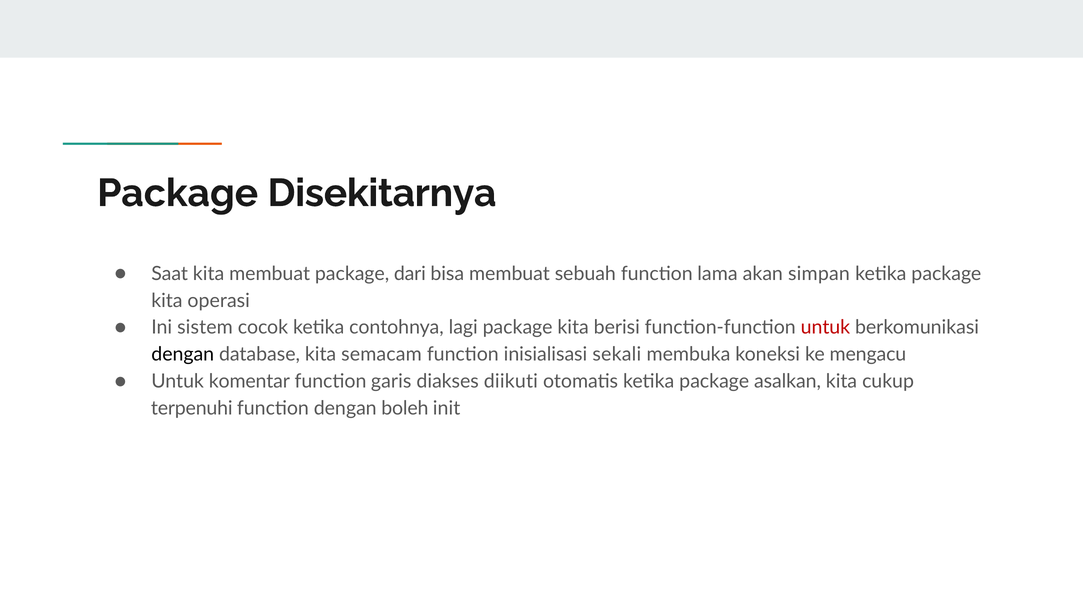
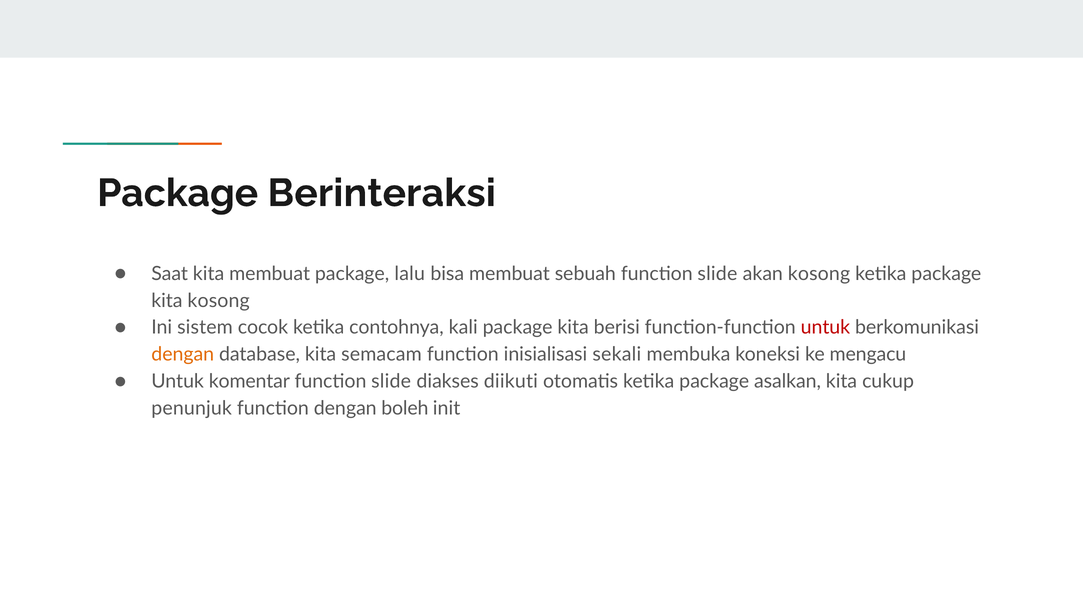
Disekitarnya: Disekitarnya -> Berinteraksi (382, 193)
dari: dari -> lalu (410, 274)
sebuah function lama: lama -> slide (717, 274)
akan simpan: simpan -> kosong (819, 274)
kita operasi: operasi -> kosong (219, 301)
lagi: lagi -> kali (463, 328)
dengan colour: black -> orange (183, 355)
garis: garis -> slide (391, 382)
terpenuhi: terpenuhi -> penunjuk (192, 409)
